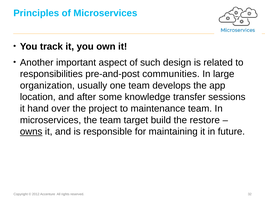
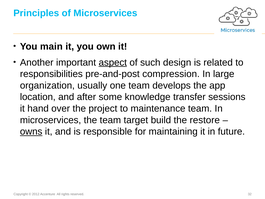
track: track -> main (51, 46)
aspect underline: none -> present (113, 62)
communities: communities -> compression (171, 74)
